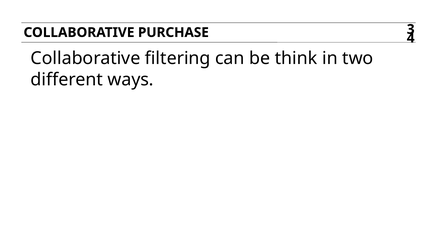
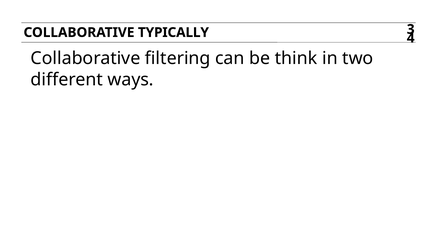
PURCHASE: PURCHASE -> TYPICALLY (173, 33)
